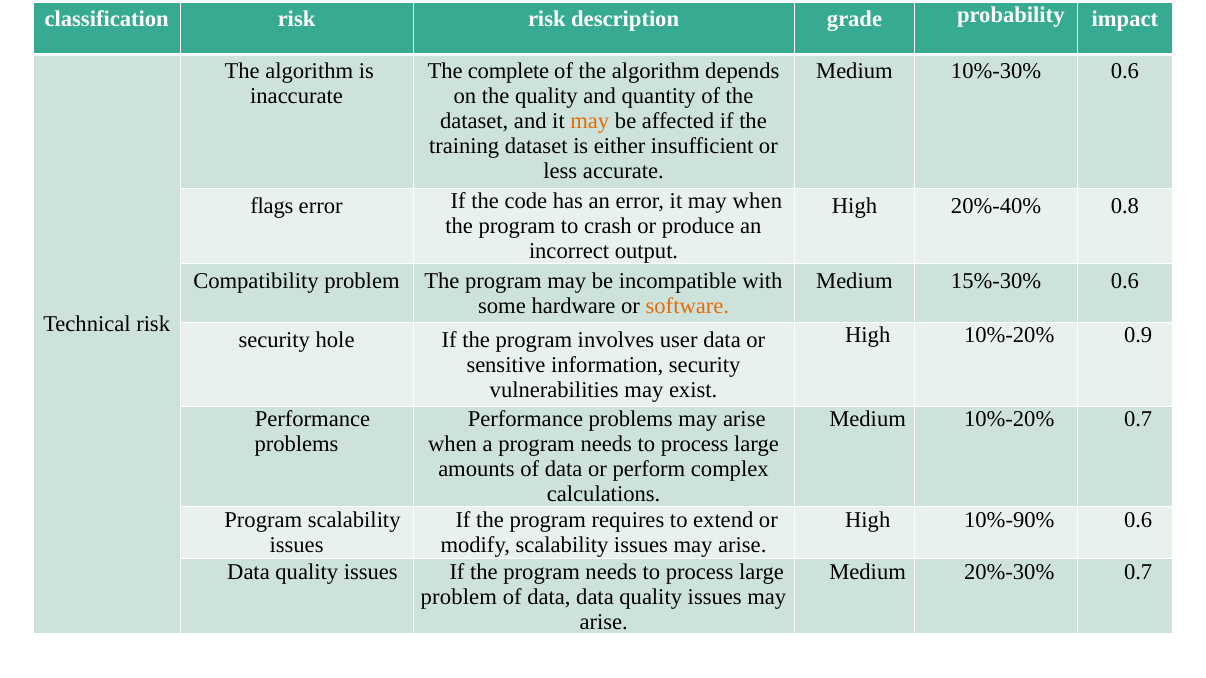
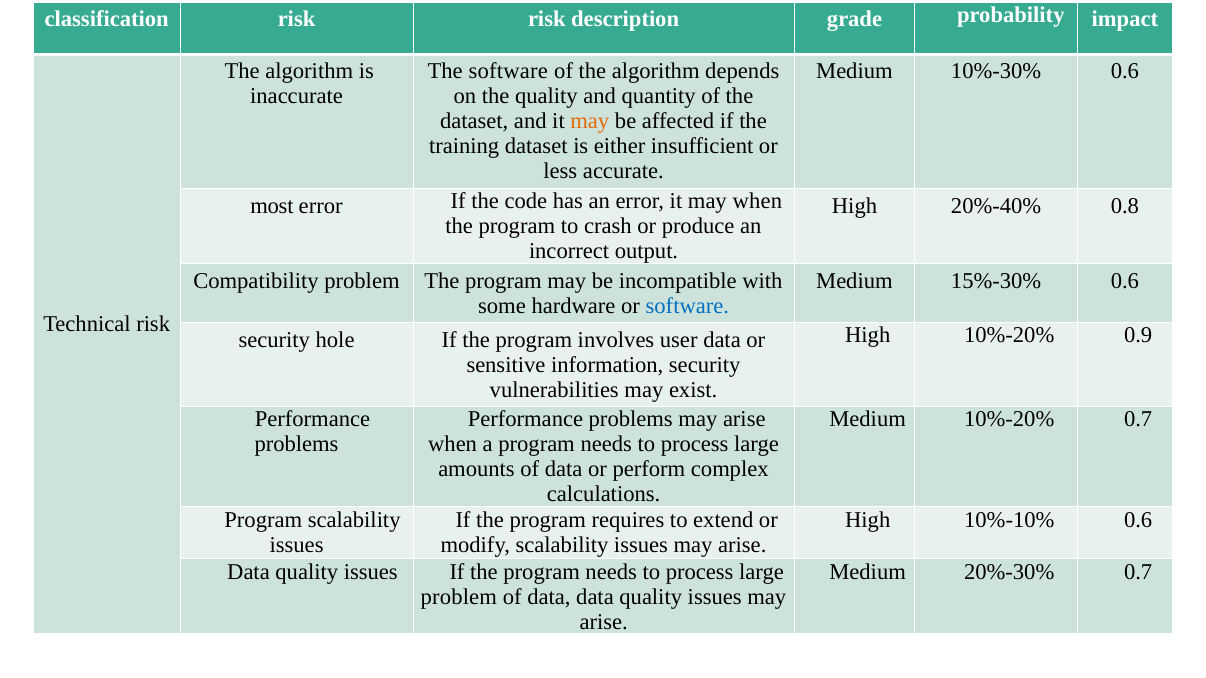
The complete: complete -> software (508, 71)
flags: flags -> most (272, 206)
software colour: orange -> blue (687, 306)
10%-90%: 10%-90% -> 10%-10% (1009, 520)
